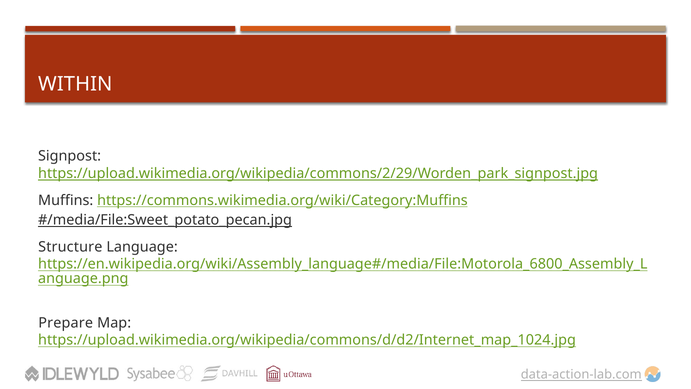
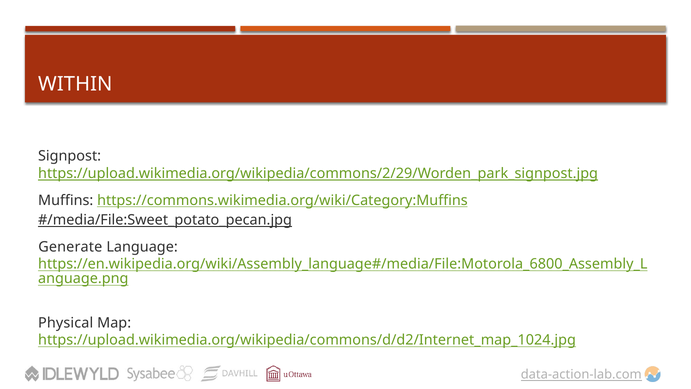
Structure: Structure -> Generate (70, 247)
Prepare: Prepare -> Physical (66, 323)
